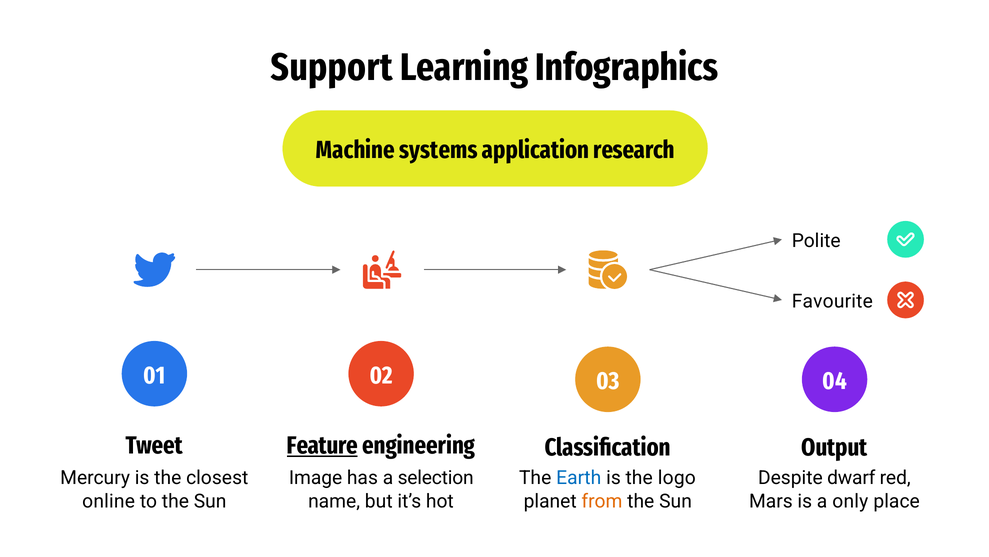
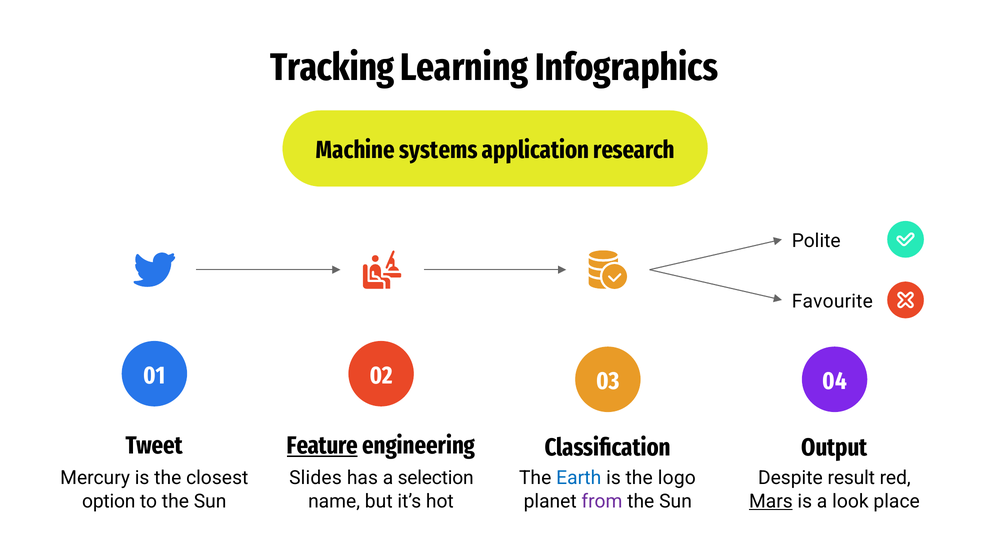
Support: Support -> Tracking (332, 67)
Image: Image -> Slides (315, 478)
dwarf: dwarf -> result (851, 478)
online: online -> option (109, 501)
from colour: orange -> purple (602, 501)
Mars underline: none -> present (771, 501)
only: only -> look (850, 501)
